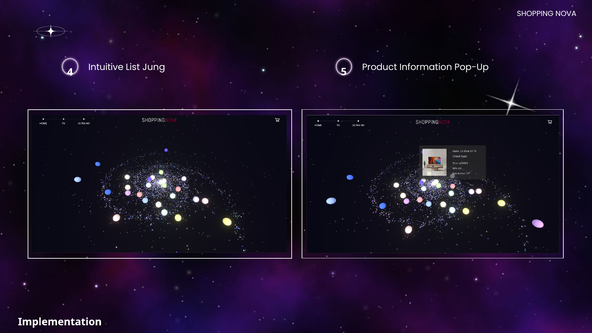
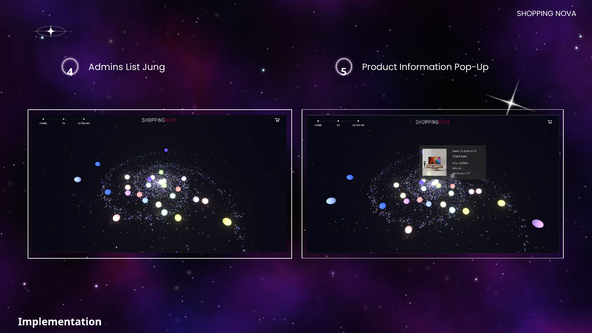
Intuitive: Intuitive -> Admins (106, 67)
